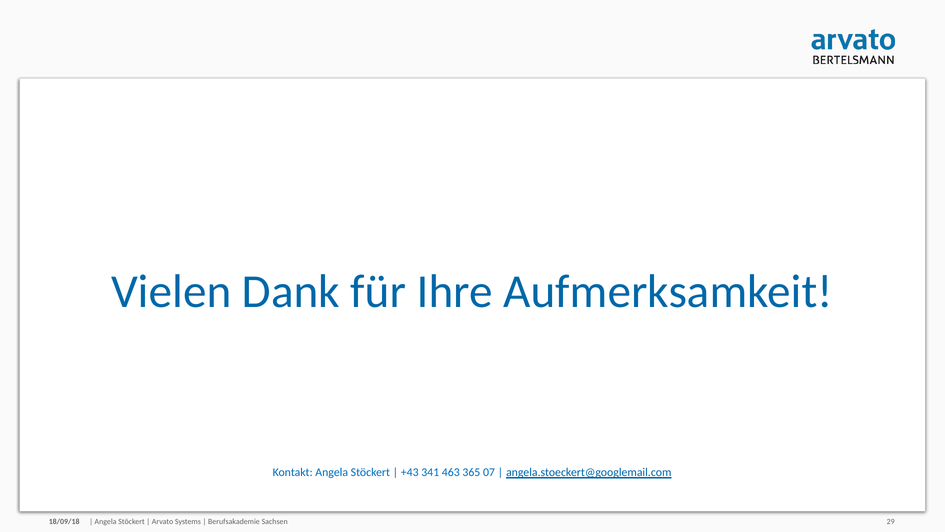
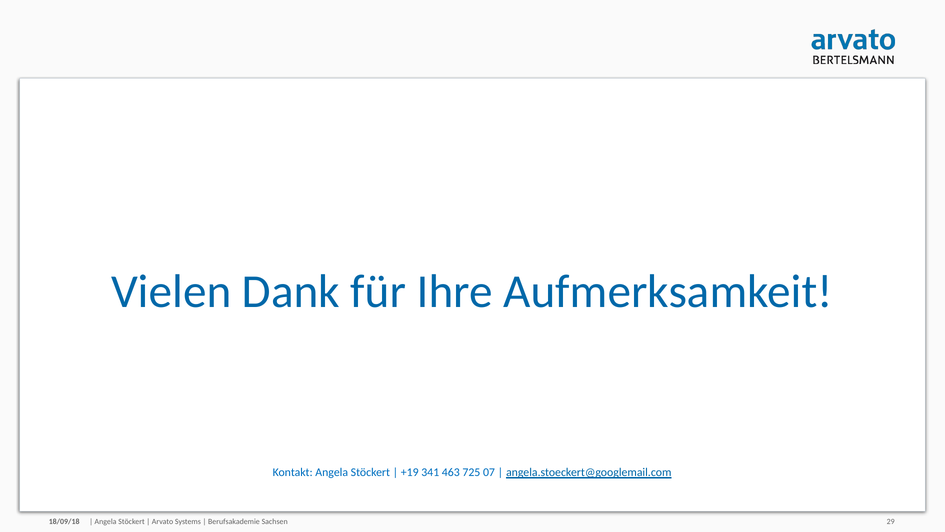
+43: +43 -> +19 (410, 472)
365: 365 -> 725 (471, 472)
